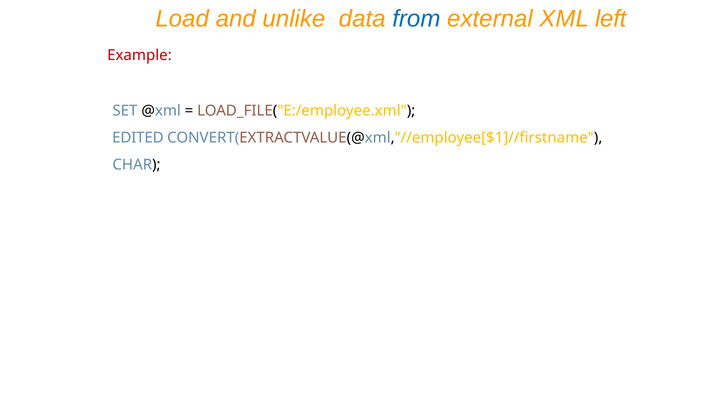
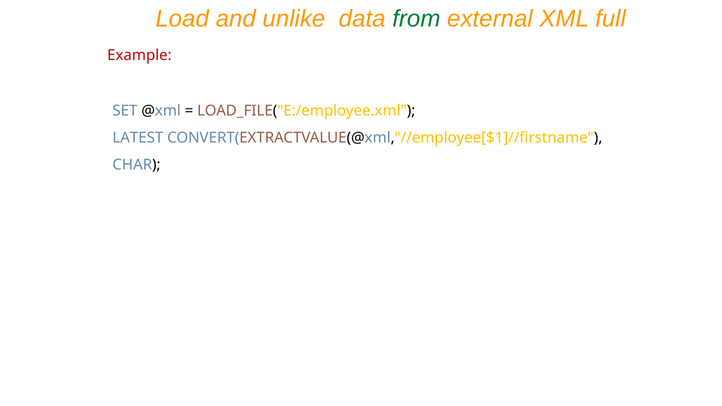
from colour: blue -> green (416, 19)
left: left -> full (611, 19)
EDITED: EDITED -> LATEST (138, 138)
